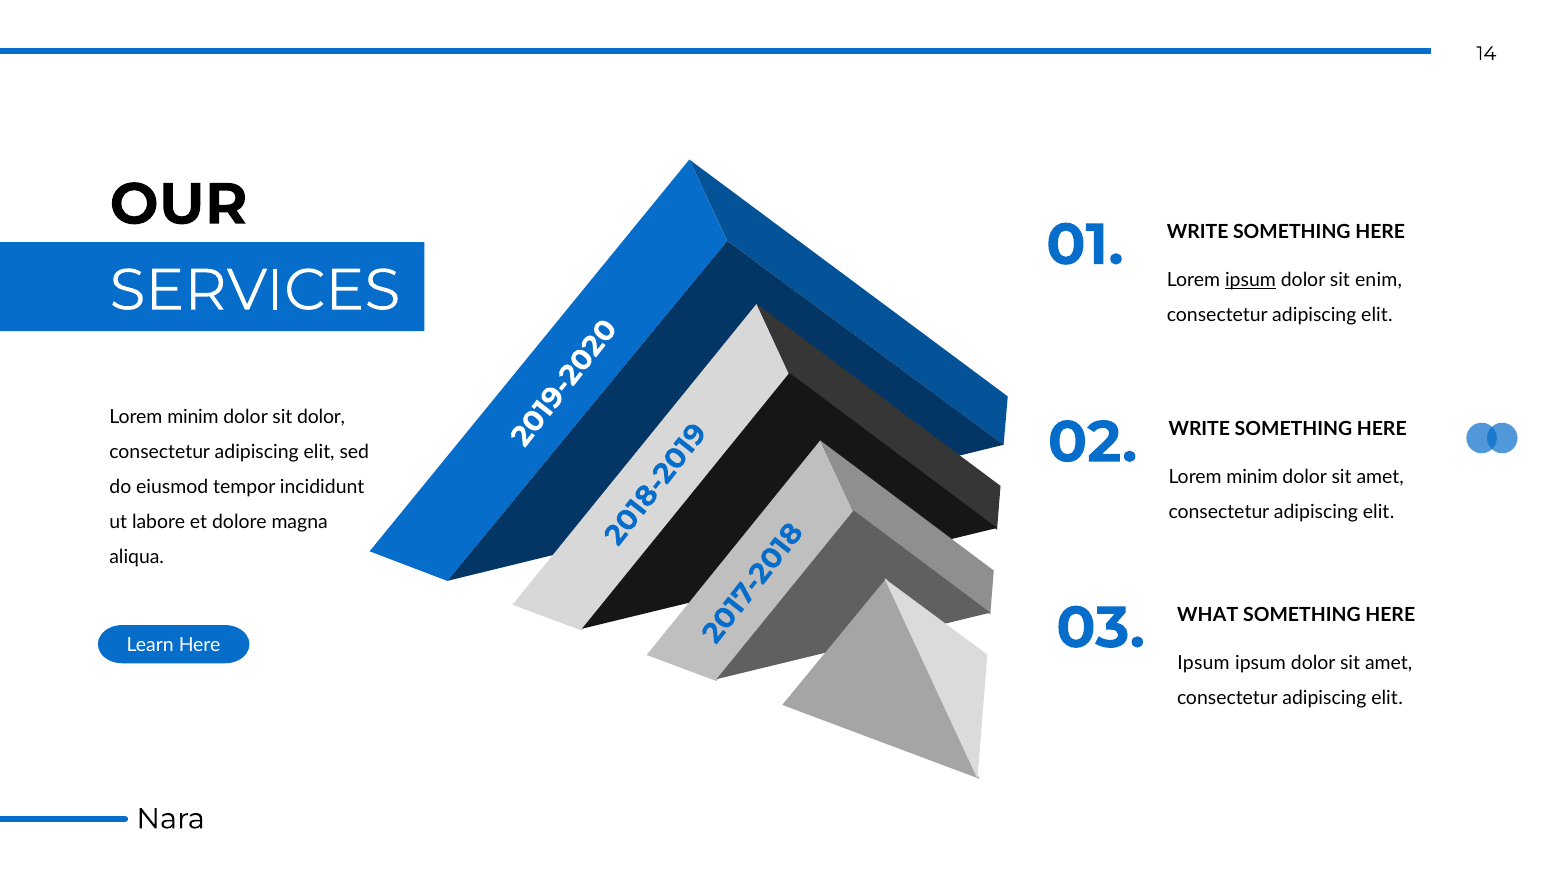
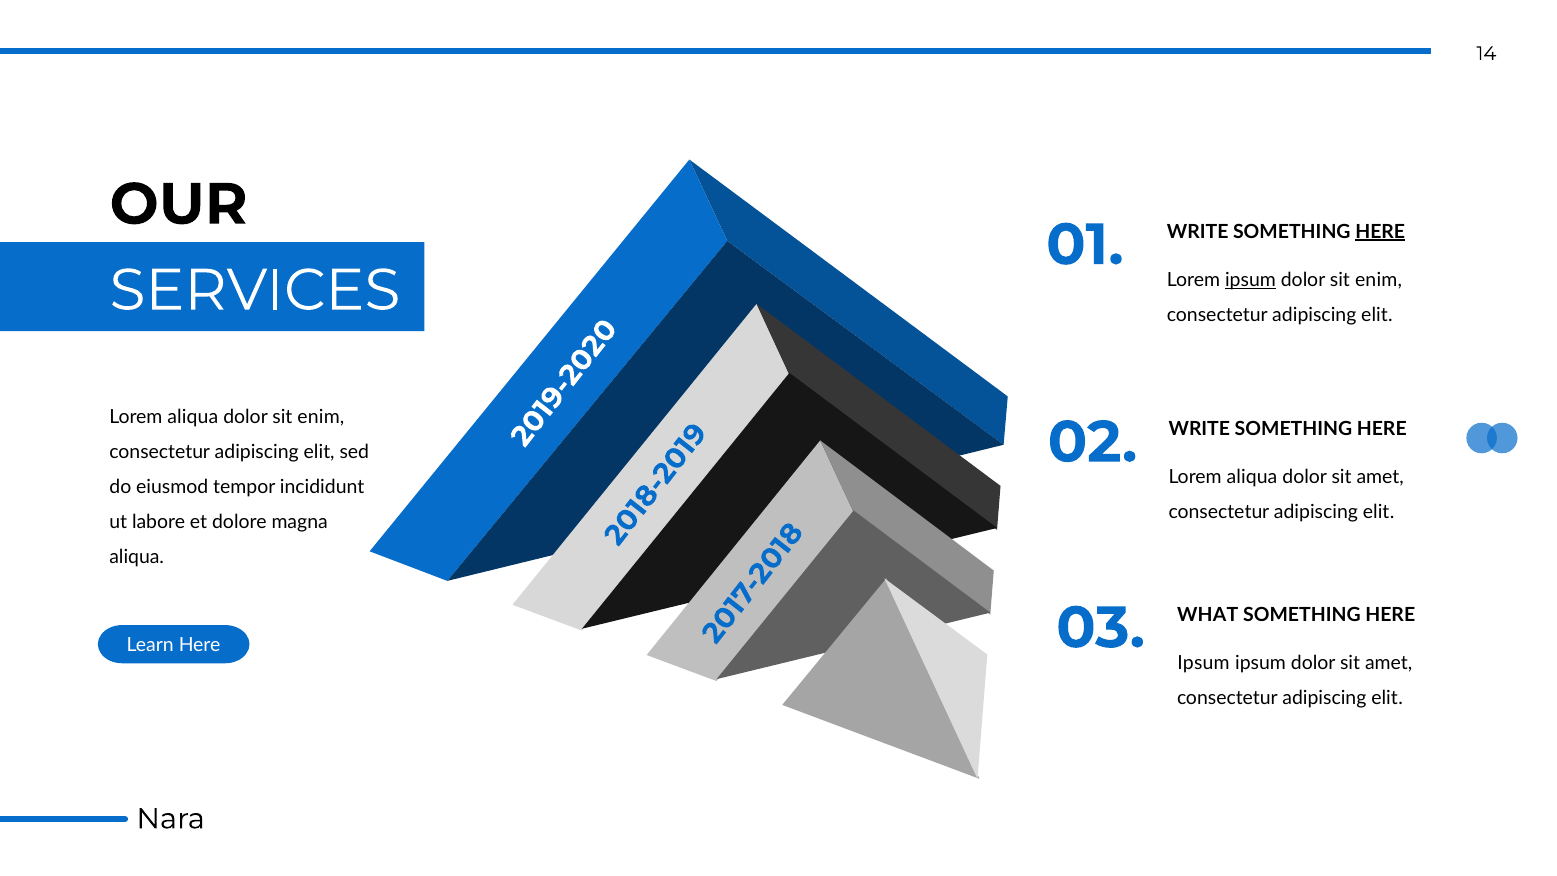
HERE underline: none -> present (1380, 232)
minim: minim -> aliqua (193, 416)
dolor: dolor -> enim (321, 416)
02 Lorem minim: minim -> aliqua (1252, 477)
